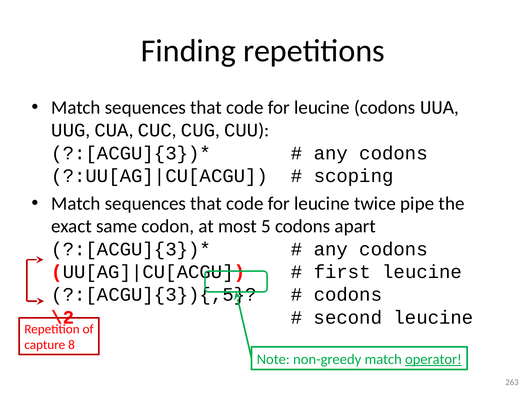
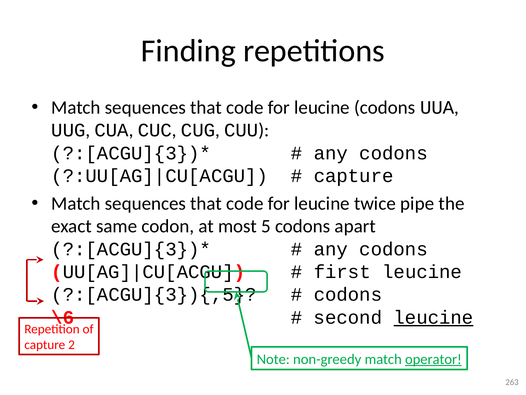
scoping: scoping -> capture (354, 176)
\2: \2 -> \6 (63, 317)
leucine underline: none -> present (433, 317)
8: 8 -> 2 (72, 345)
